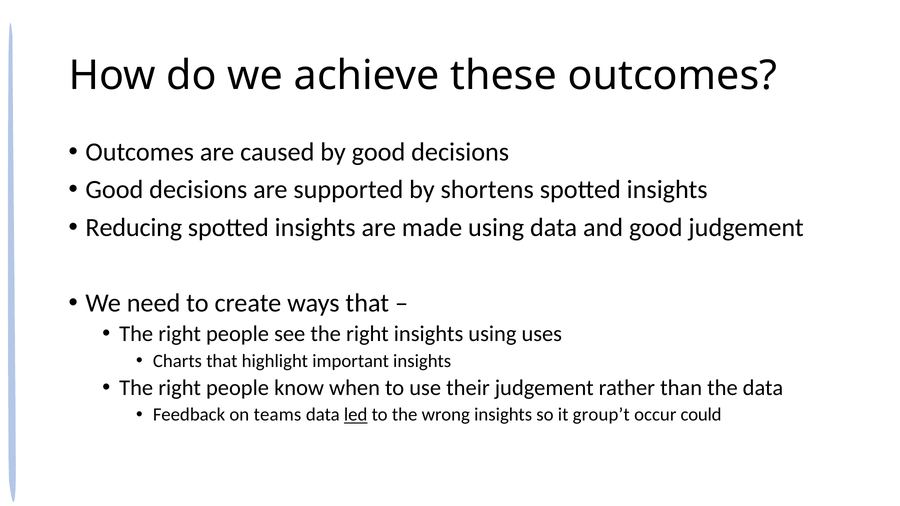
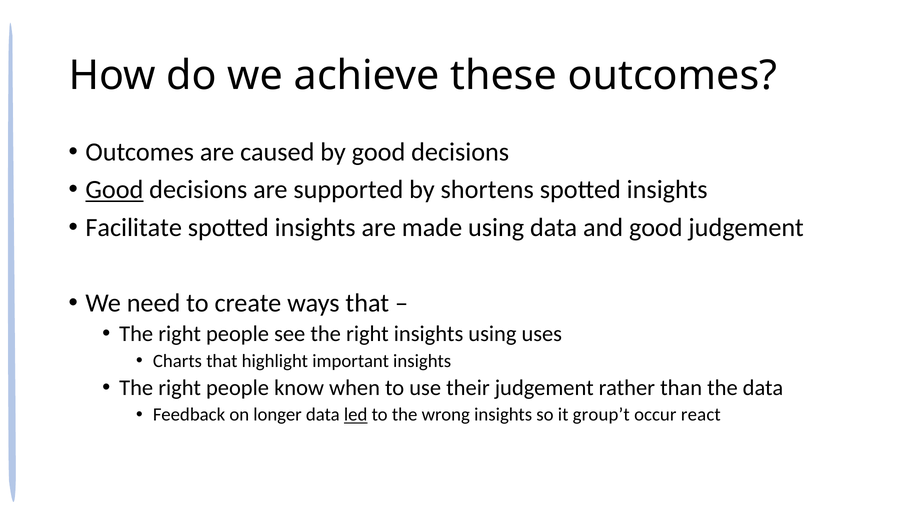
Good underline: none -> present (114, 190)
Reducing: Reducing -> Facilitate (134, 228)
teams: teams -> longer (278, 415)
could: could -> react (701, 415)
